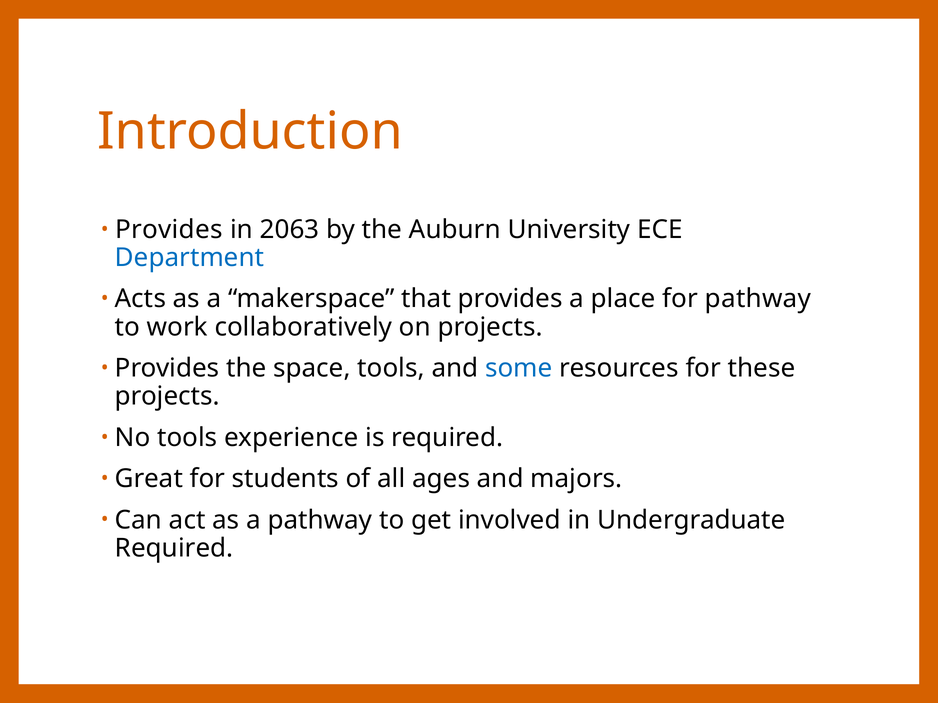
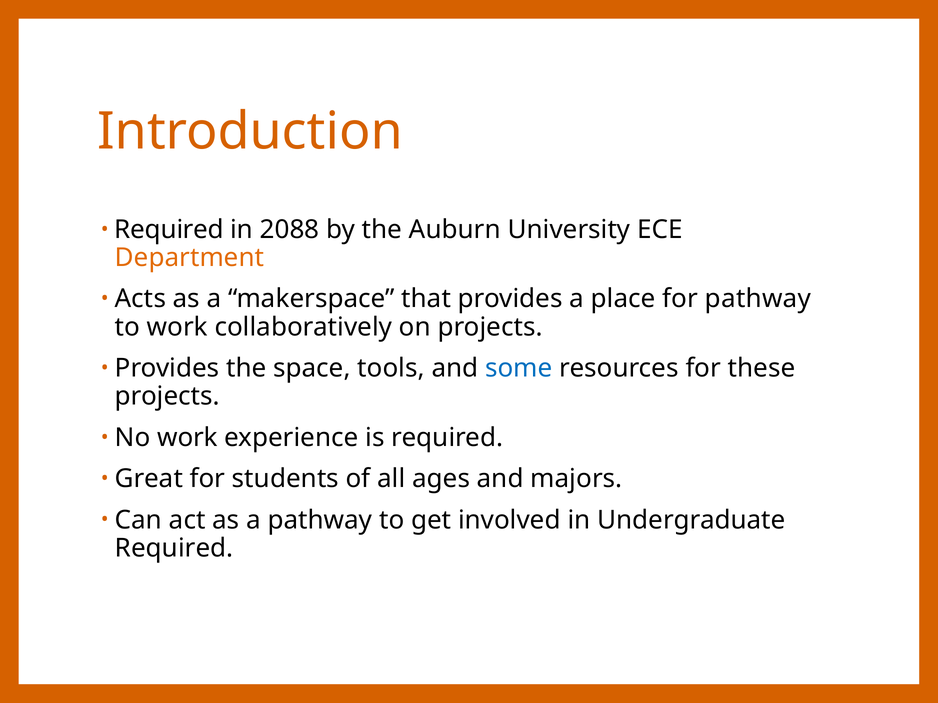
Provides: Provides -> Required (169, 230)
2063: 2063 -> 2088 (290, 230)
Department colour: blue -> orange (190, 258)
No tools: tools -> work (187, 438)
